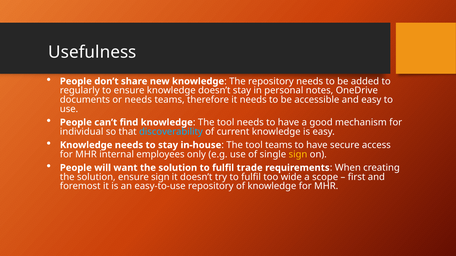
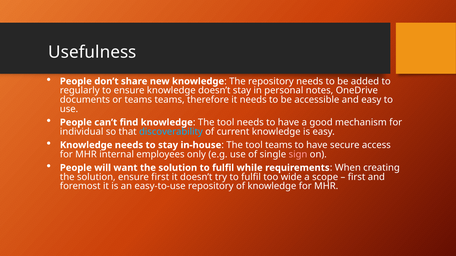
or needs: needs -> teams (138, 100)
sign colour: yellow -> pink (298, 155)
trade: trade -> while (250, 168)
ensure sign: sign -> first (160, 177)
